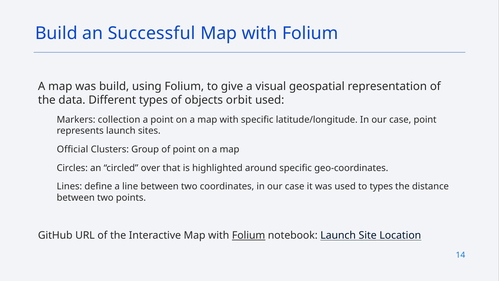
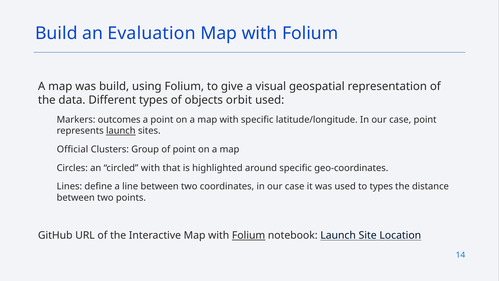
Successful: Successful -> Evaluation (152, 33)
collection: collection -> outcomes (119, 120)
launch underline: none -> present (121, 131)
circled over: over -> with (150, 168)
